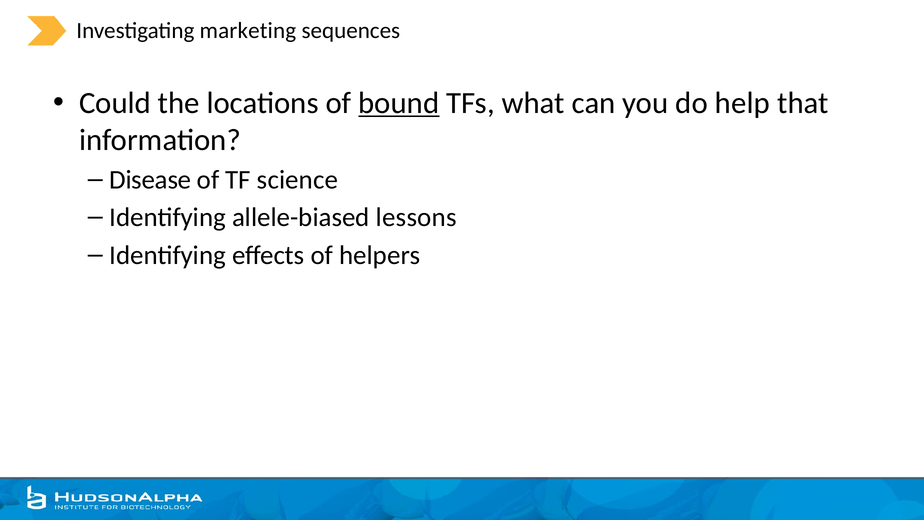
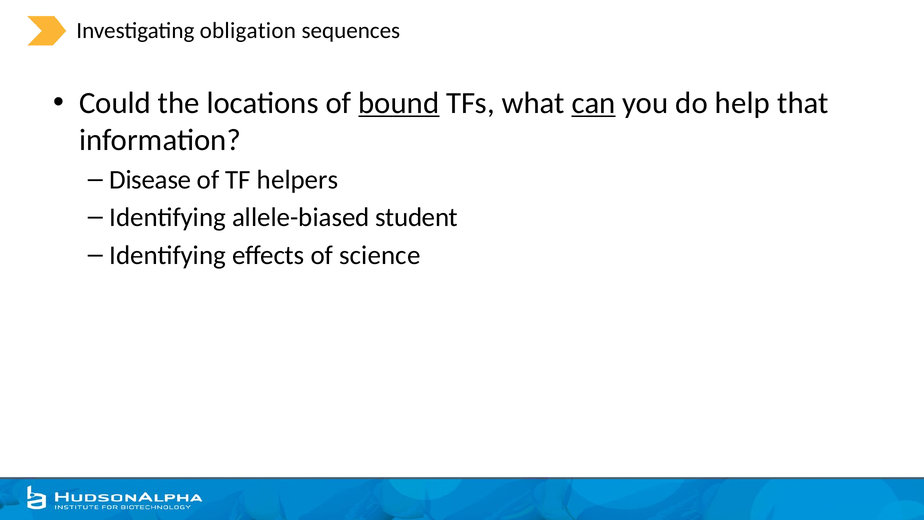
marketing: marketing -> obligation (248, 31)
can underline: none -> present (594, 103)
science: science -> helpers (298, 180)
lessons: lessons -> student (417, 217)
helpers: helpers -> science (380, 255)
